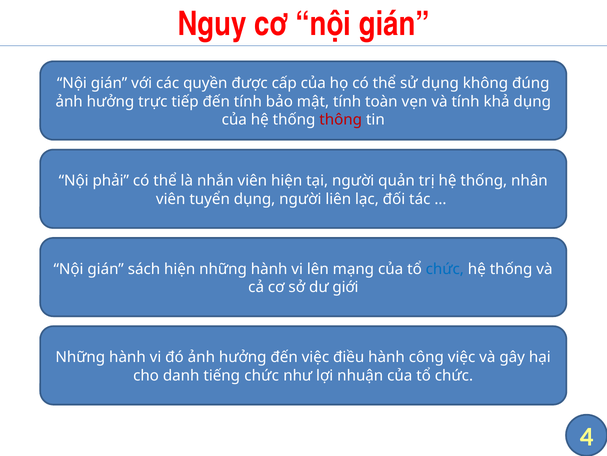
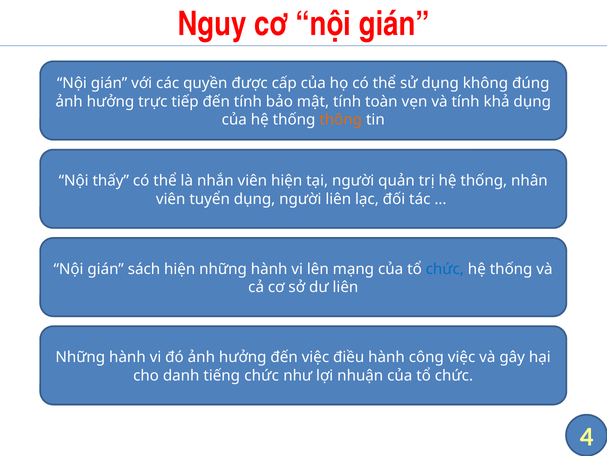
thông colour: red -> orange (341, 120)
phải: phải -> thấy (111, 180)
dư giới: giới -> liên (345, 287)
